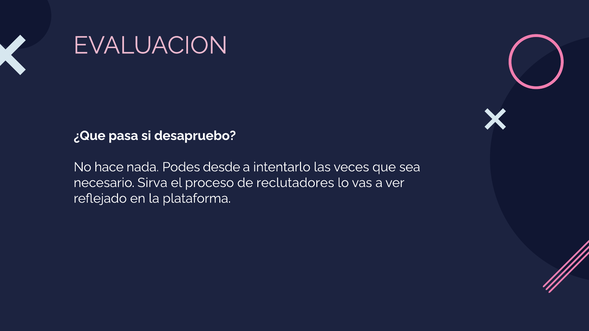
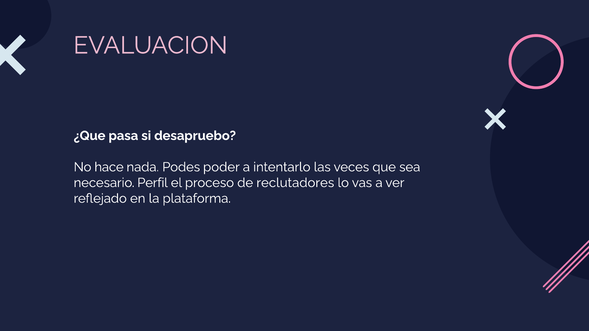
desde: desde -> poder (221, 167)
Sirva: Sirva -> Perfil (153, 183)
